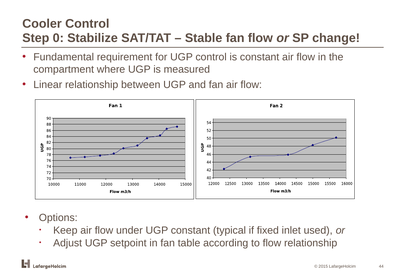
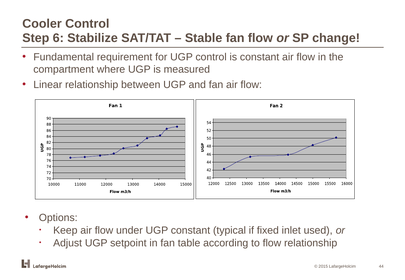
0: 0 -> 6 (58, 38)
